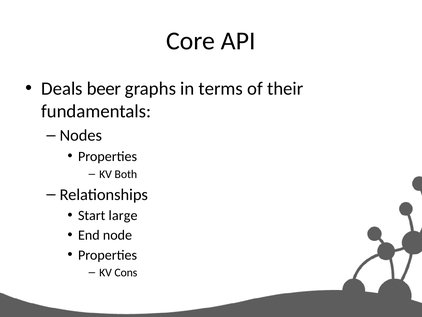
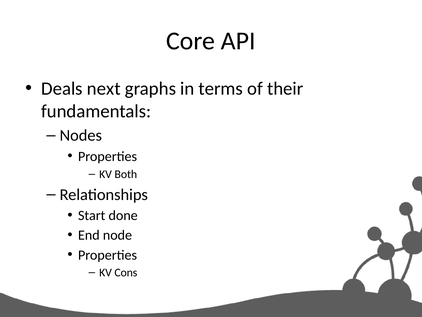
beer: beer -> next (104, 89)
large: large -> done (123, 215)
